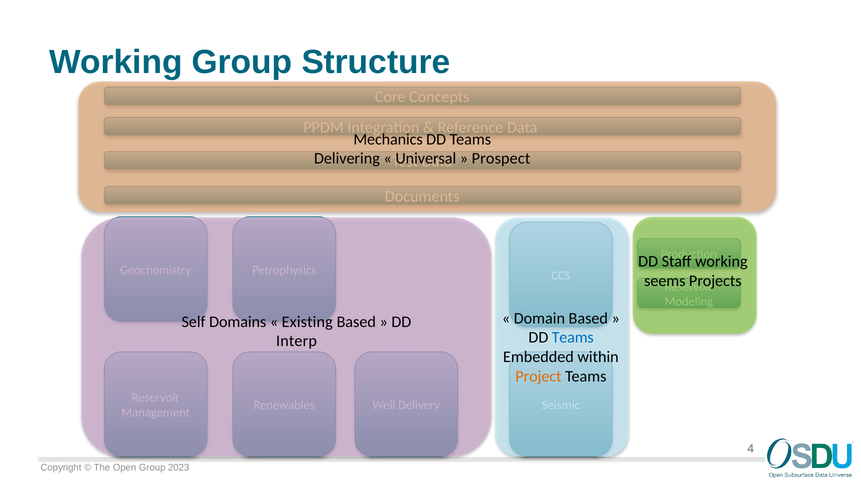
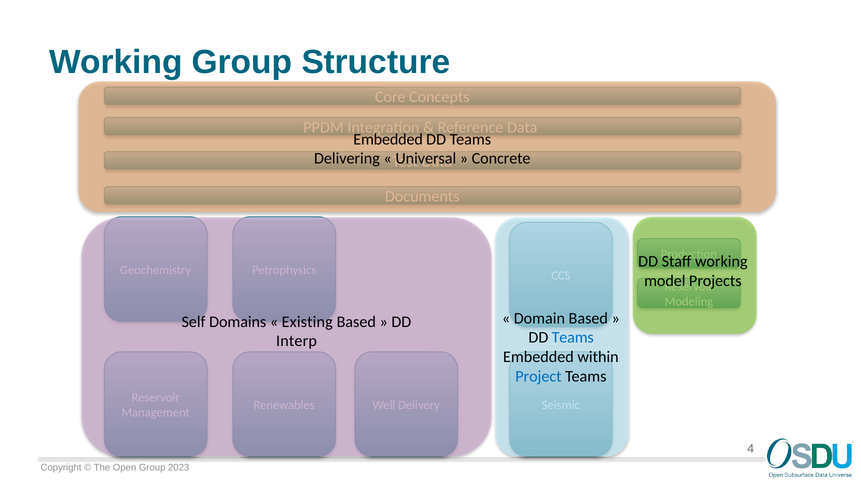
Mechanics: Mechanics -> Embedded (388, 139)
Prospect: Prospect -> Concrete (501, 159)
seems: seems -> model (665, 281)
Project colour: orange -> blue (538, 377)
